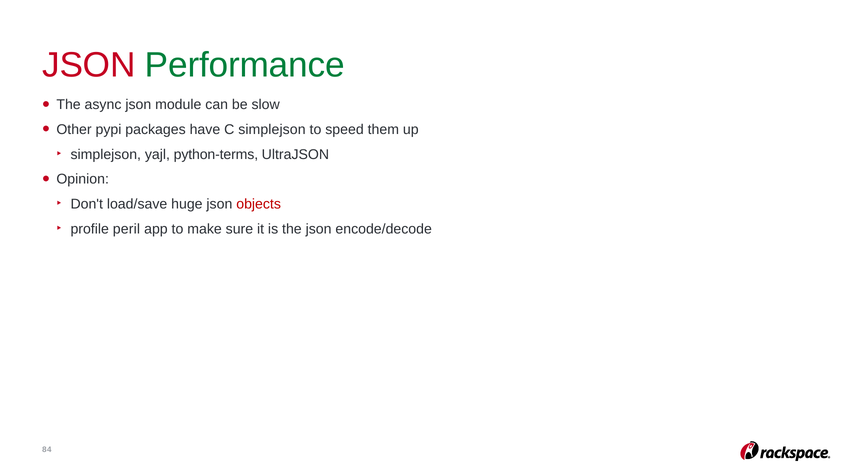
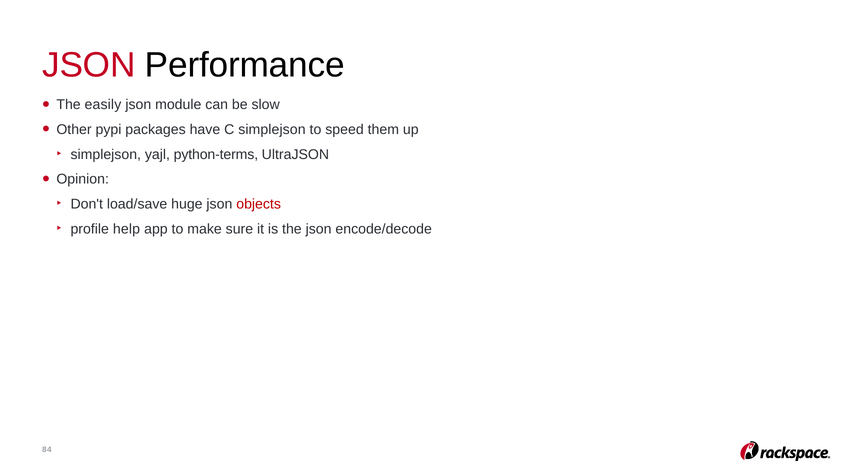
Performance colour: green -> black (245, 65)
async: async -> easily (103, 104)
peril: peril -> help (126, 229)
